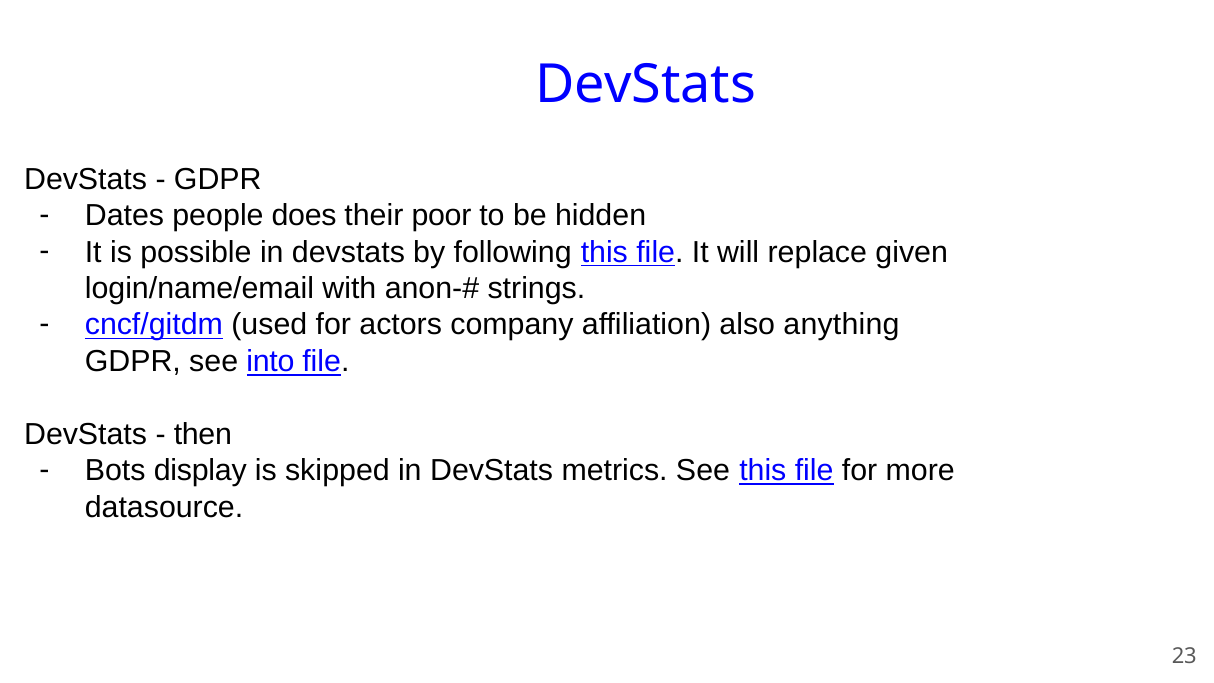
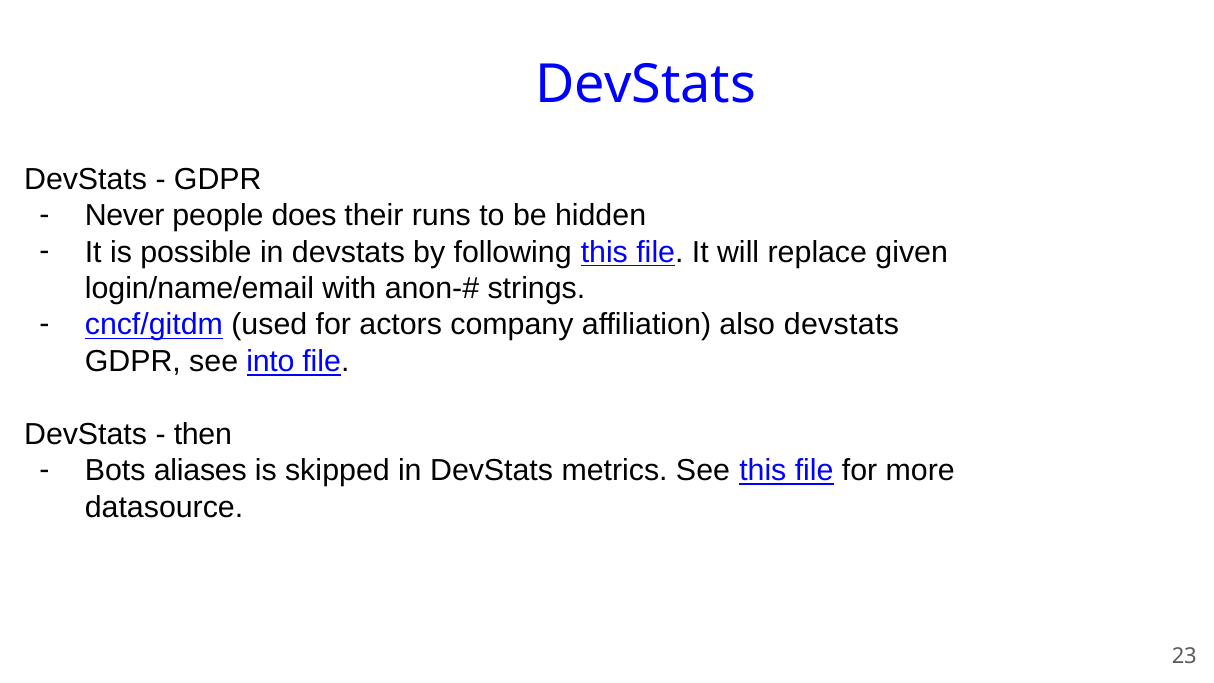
Dates: Dates -> Never (125, 216)
poor: poor -> runs (441, 216)
also anything: anything -> devstats (841, 325)
display: display -> aliases (200, 471)
